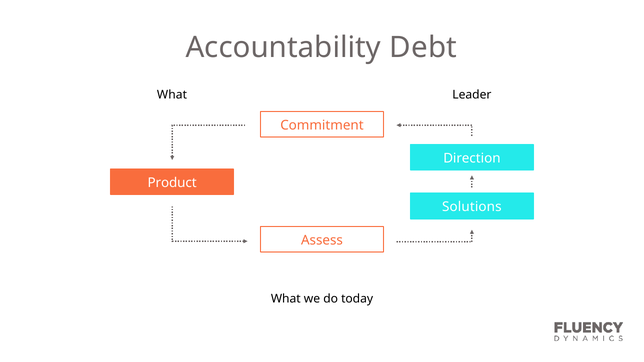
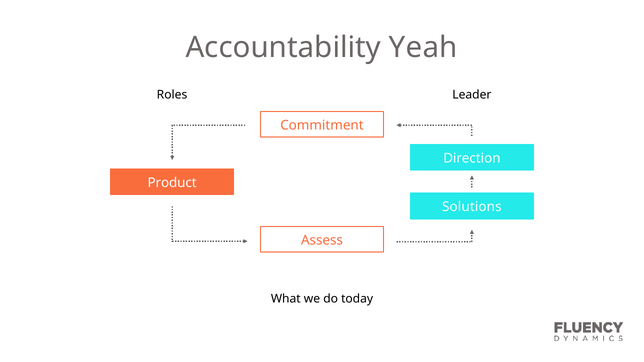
Debt: Debt -> Yeah (423, 47)
What: What -> Roles (172, 95)
